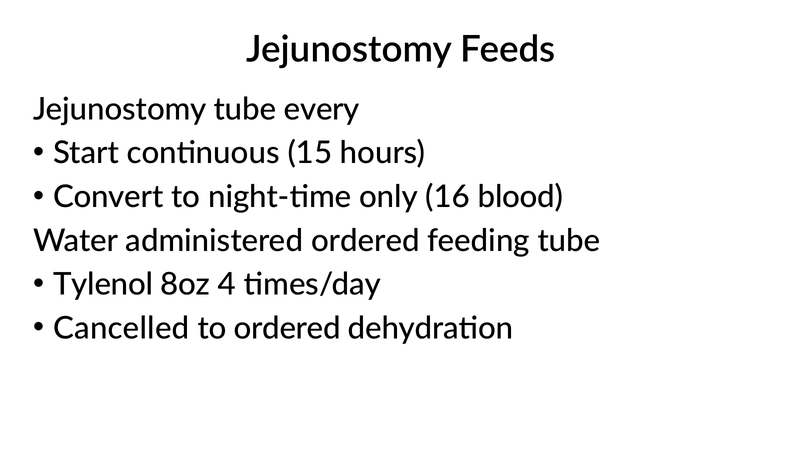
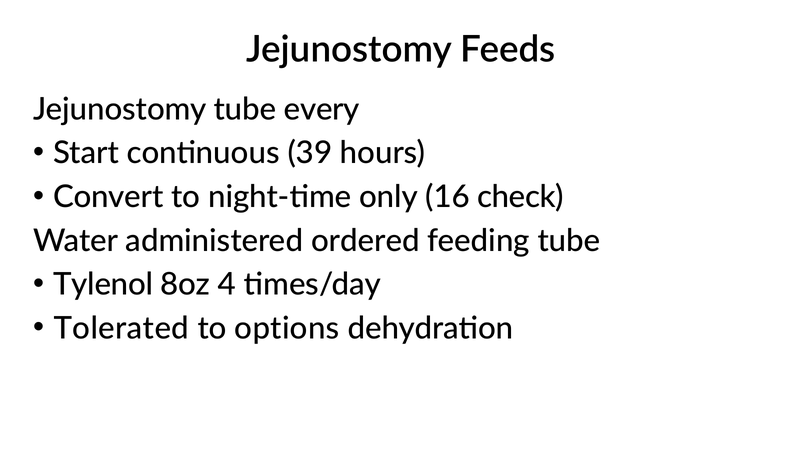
15: 15 -> 39 (310, 153)
blood: blood -> check (520, 197)
Cancelled: Cancelled -> Tolerated (121, 328)
to ordered: ordered -> options (287, 328)
